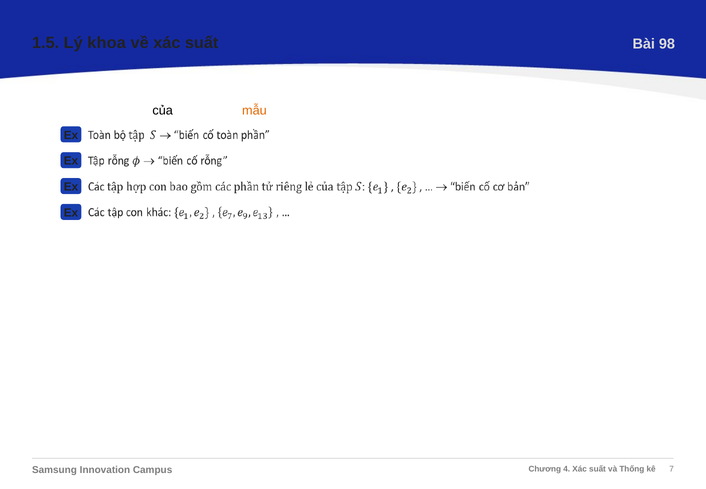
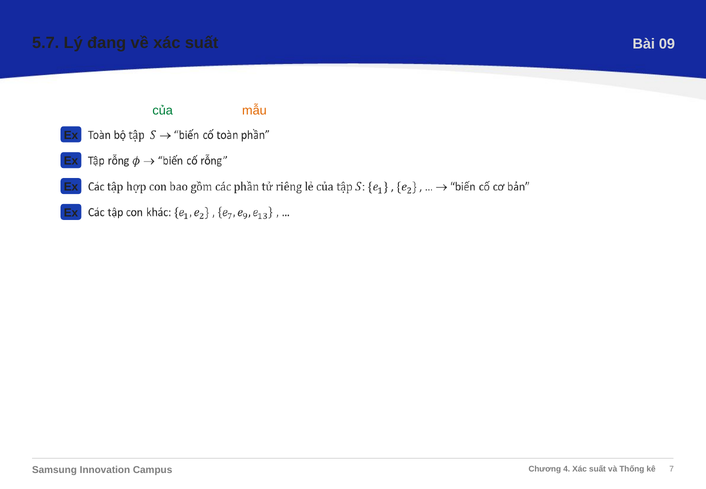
1.5: 1.5 -> 5.7 (46, 43)
khoa: khoa -> đang (107, 43)
98: 98 -> 09 (667, 44)
của colour: black -> green (163, 110)
